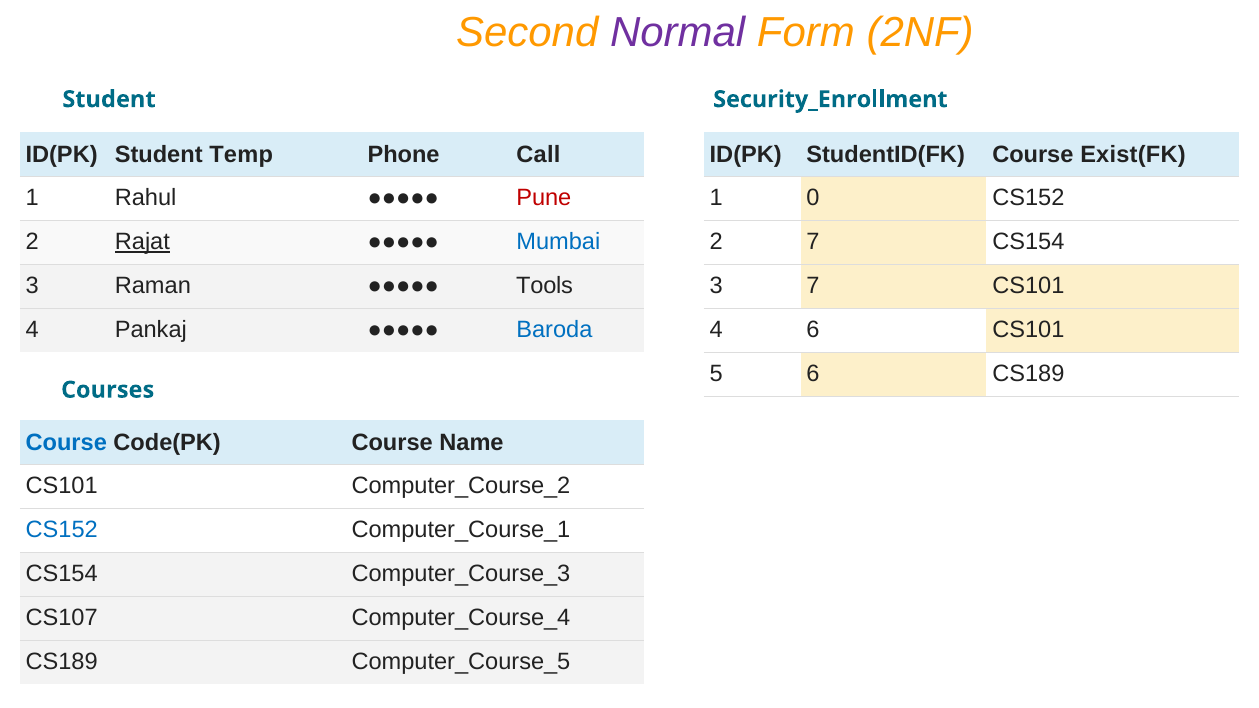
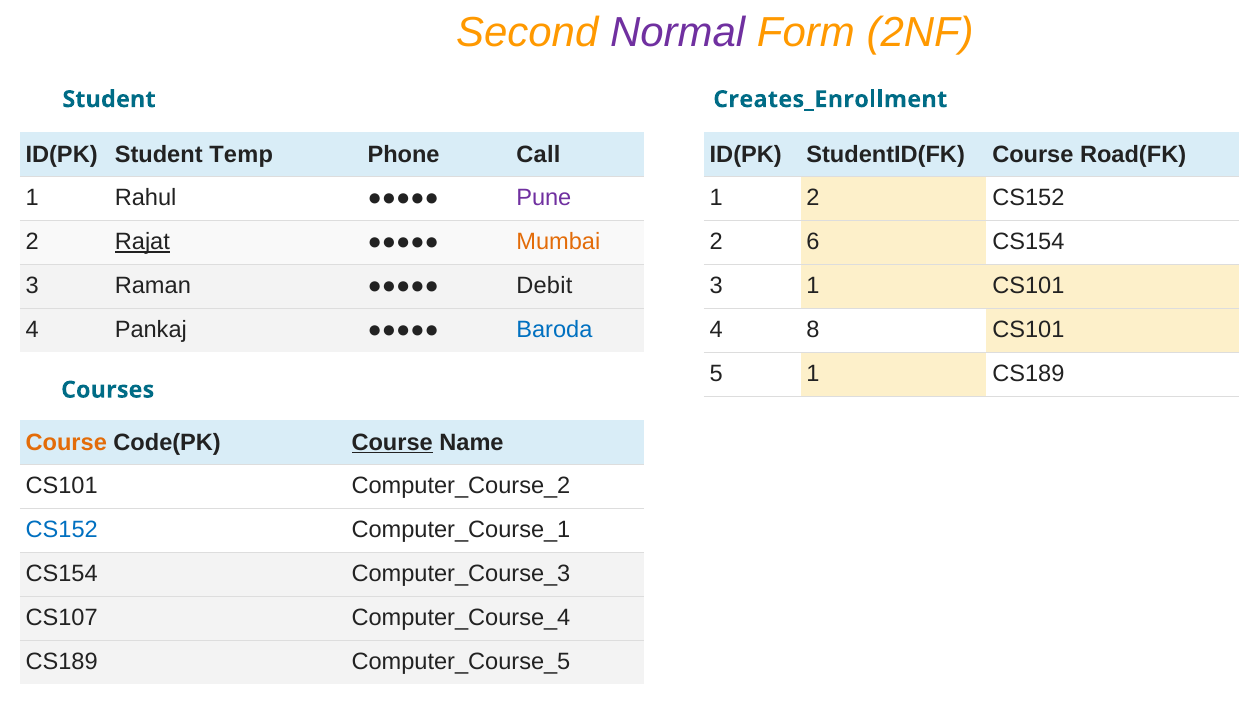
Security_Enrollment: Security_Enrollment -> Creates_Enrollment (830, 99)
Exist(FK: Exist(FK -> Road(FK (1133, 155)
Pune colour: red -> purple (544, 198)
1 0: 0 -> 2 (813, 198)
Mumbai colour: blue -> orange (558, 242)
2 7: 7 -> 6 (813, 242)
Tools: Tools -> Debit (544, 286)
3 7: 7 -> 1 (813, 286)
4 6: 6 -> 8 (813, 330)
5 6: 6 -> 1 (813, 374)
Course colour: blue -> orange (66, 443)
Course underline: none -> present (392, 443)
